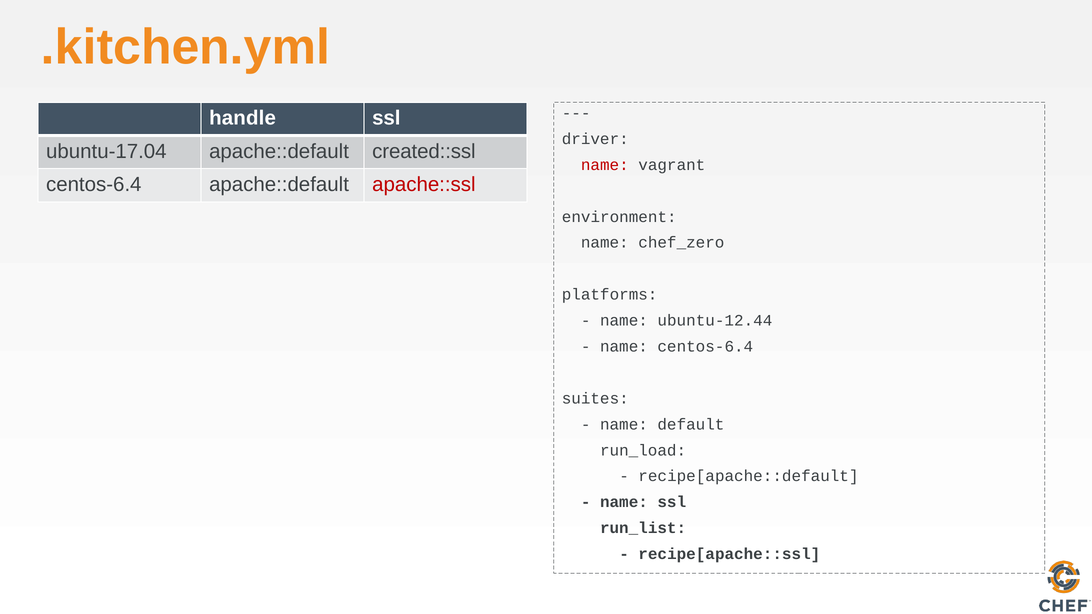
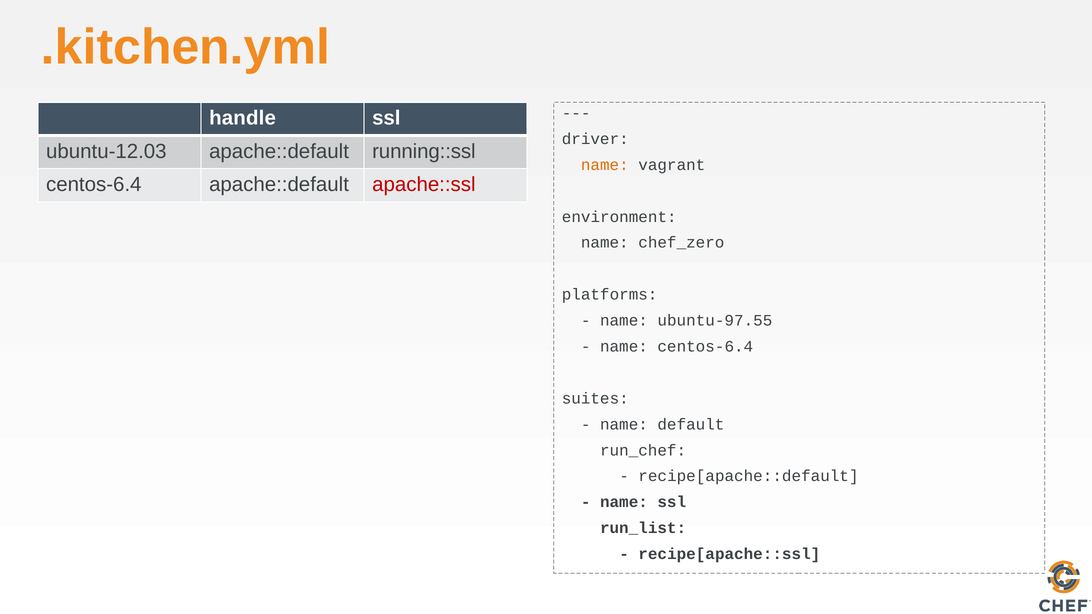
ubuntu-17.04: ubuntu-17.04 -> ubuntu-12.03 (106, 151)
created::ssl: created::ssl -> running::ssl (424, 151)
name colour: red -> orange (605, 165)
ubuntu-12.44: ubuntu-12.44 -> ubuntu-97.55 (715, 321)
run_load: run_load -> run_chef (643, 450)
